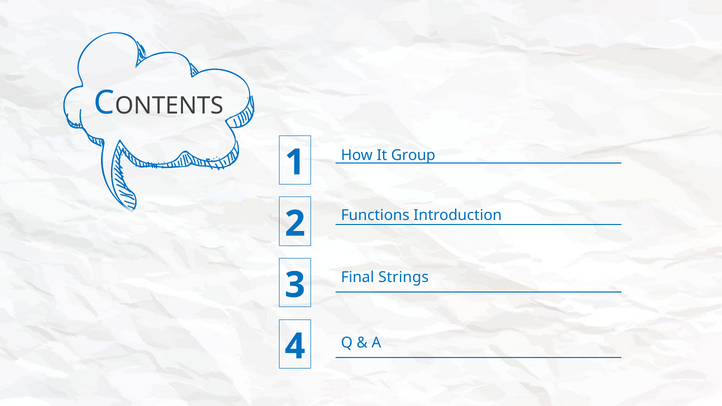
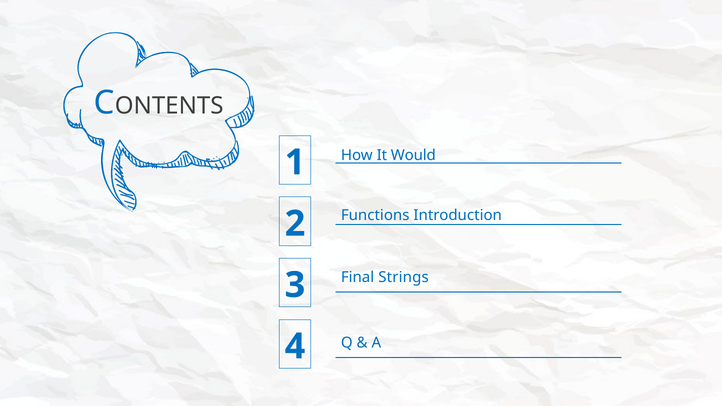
Group: Group -> Would (413, 155)
